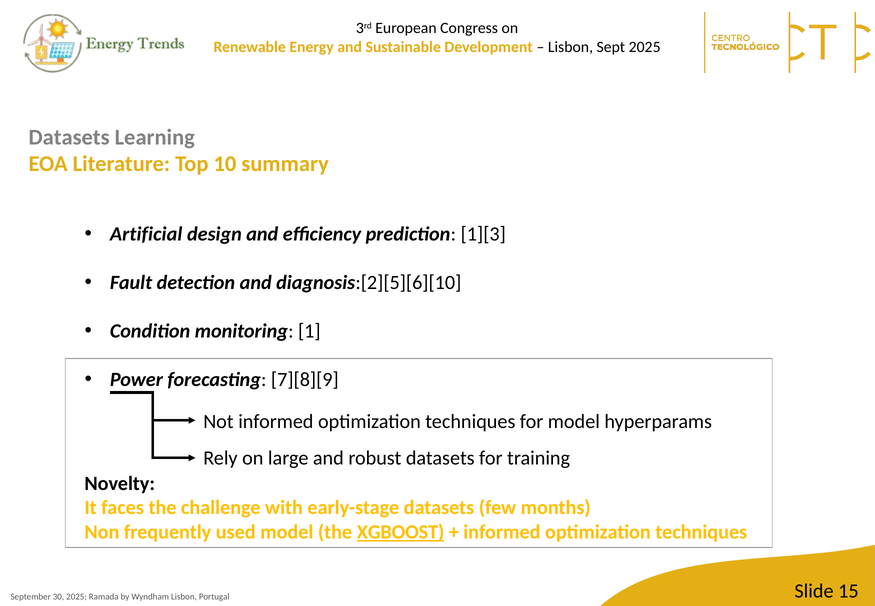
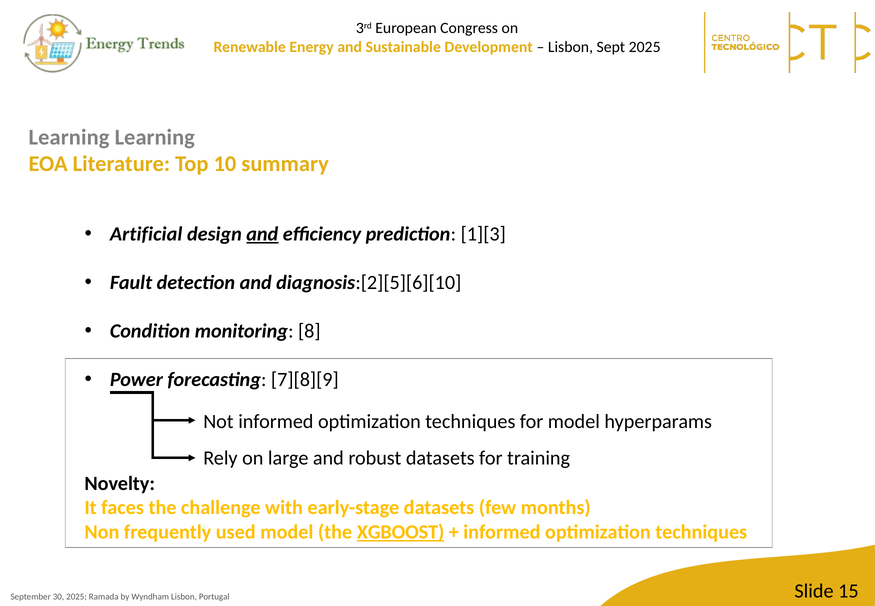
Datasets: Datasets -> Learning (69, 137)
and underline: none -> present (262, 234)
1: 1 -> 8 (309, 331)
